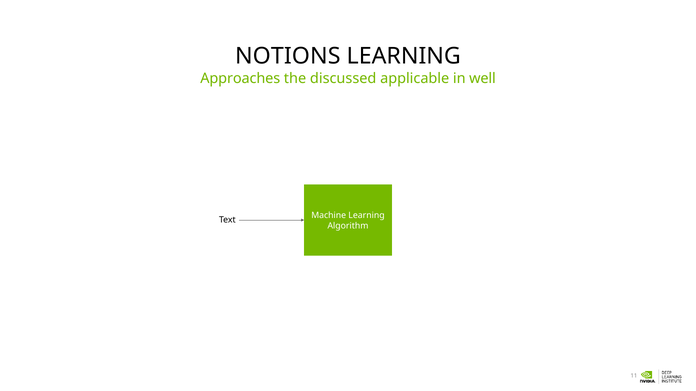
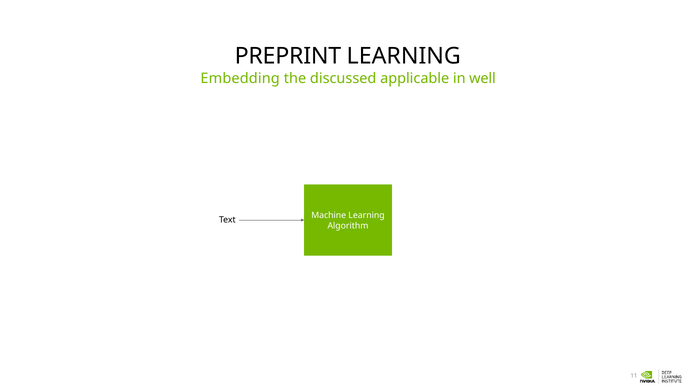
NOTIONS: NOTIONS -> PREPRINT (288, 56)
Approaches: Approaches -> Embedding (240, 79)
